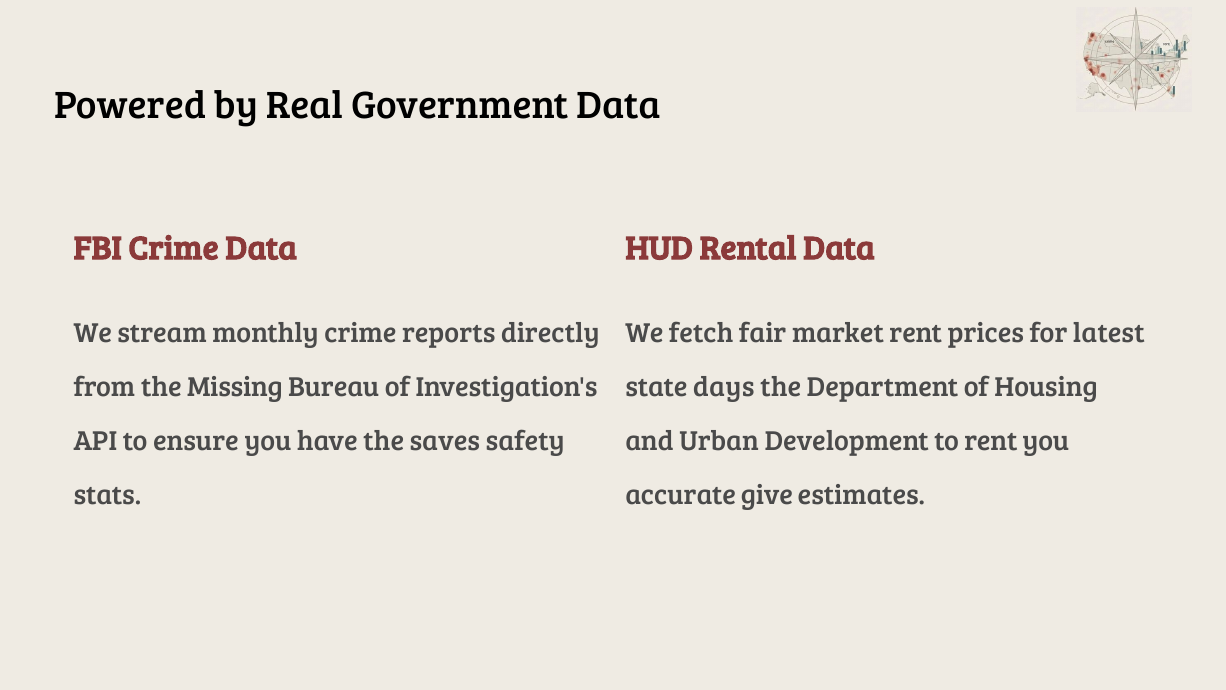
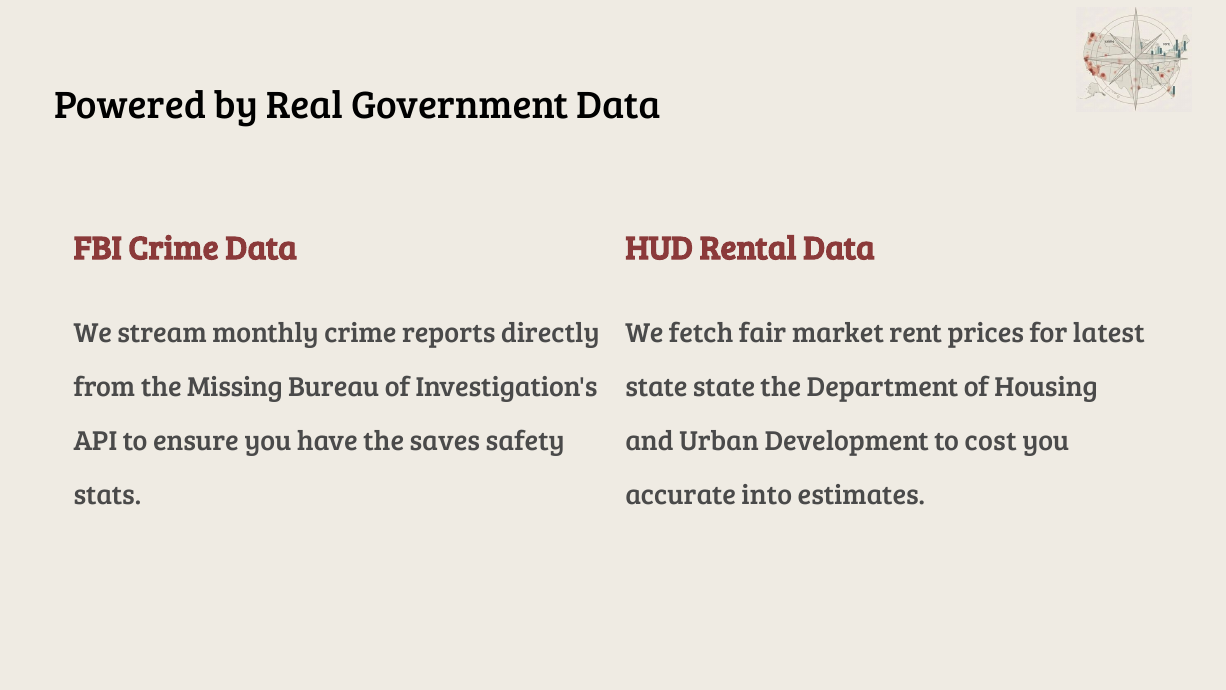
state days: days -> state (724, 387)
to rent: rent -> cost (991, 441)
give: give -> into (767, 495)
